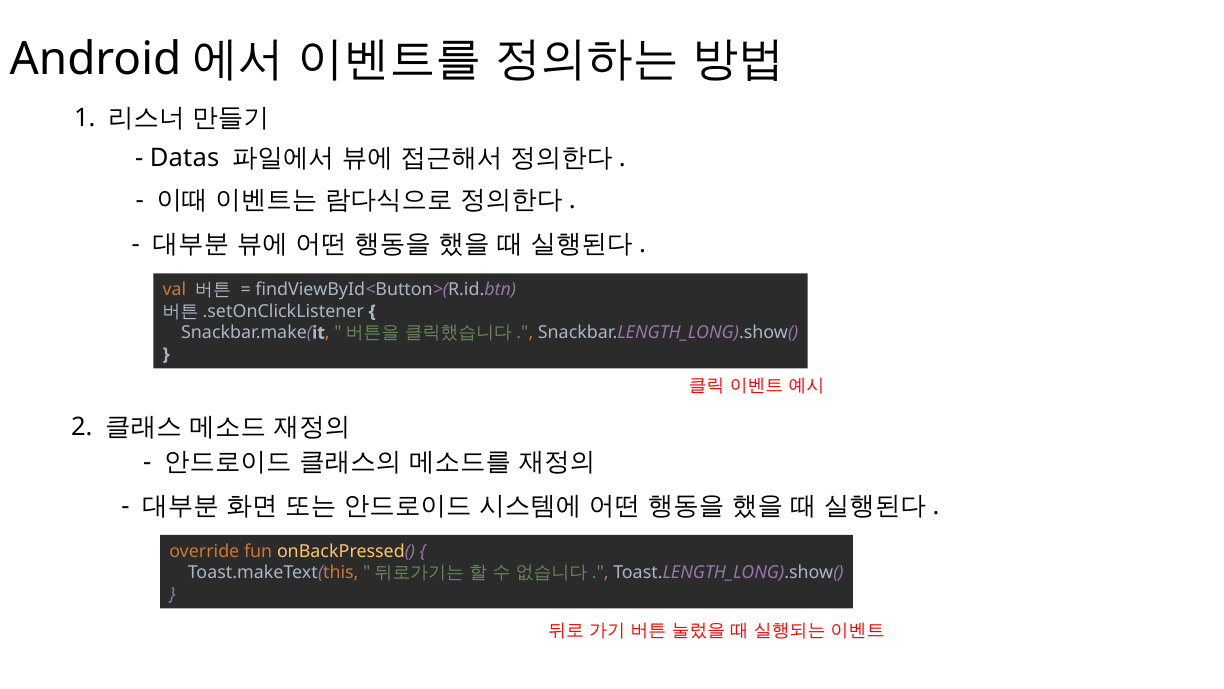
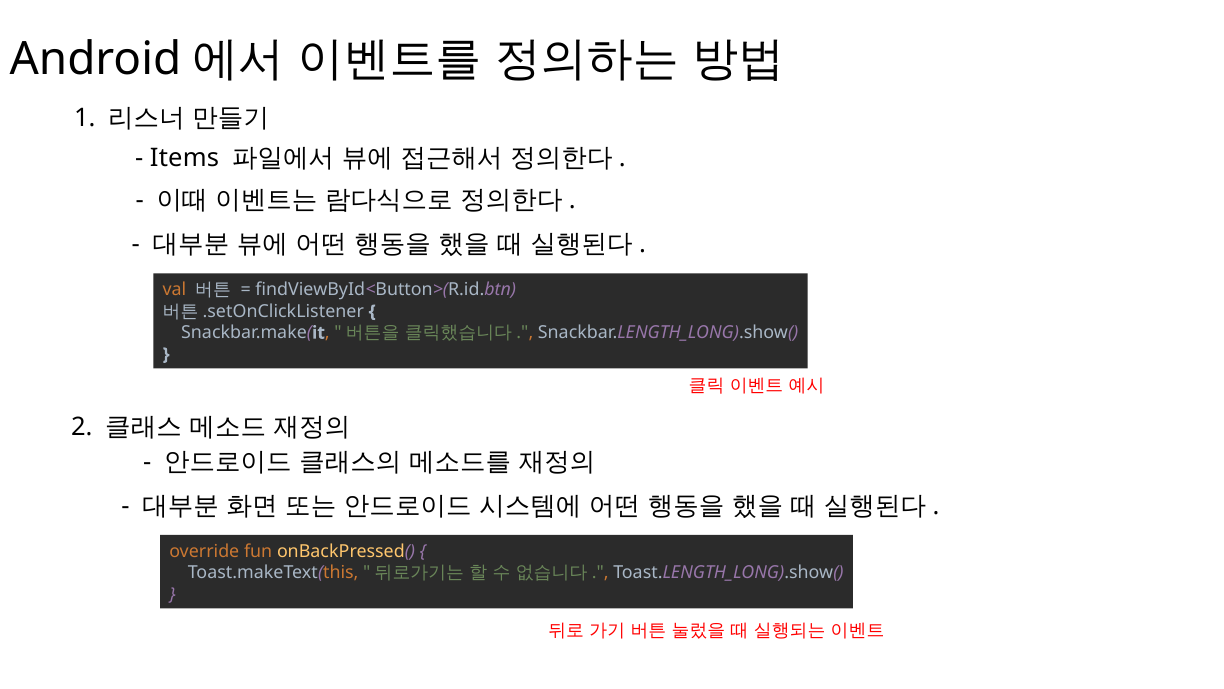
Datas: Datas -> Items (185, 158)
